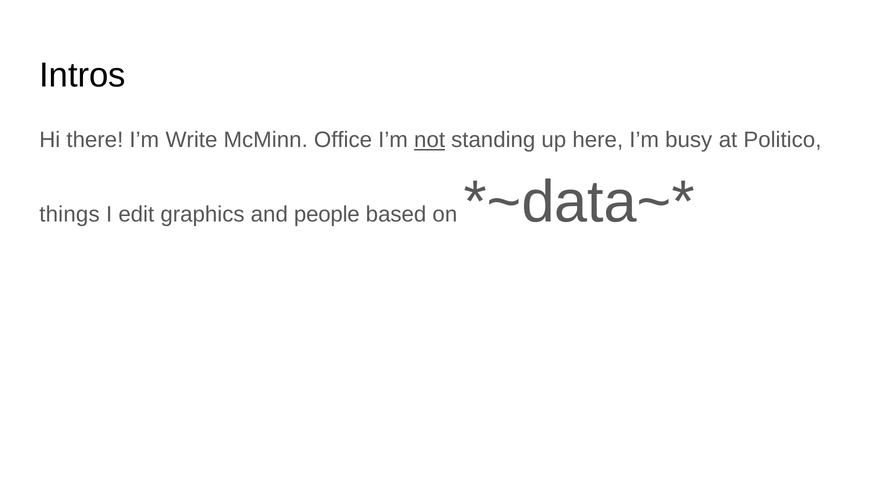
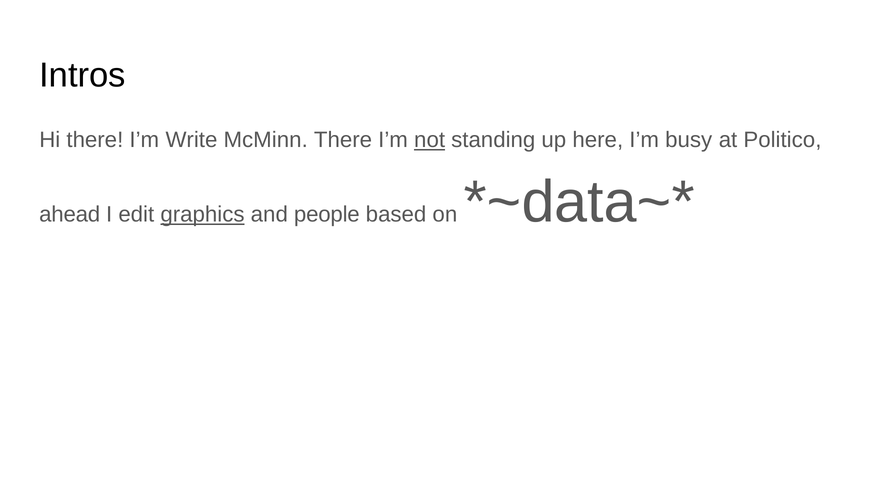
McMinn Office: Office -> There (343, 140)
things: things -> ahead (70, 215)
graphics underline: none -> present (202, 215)
